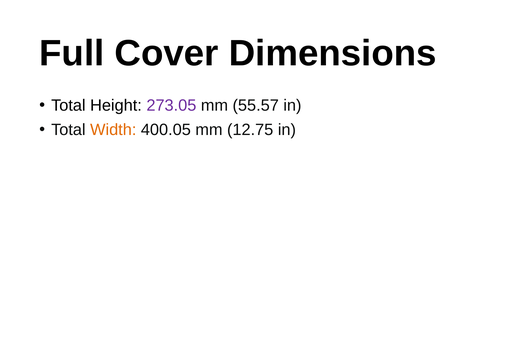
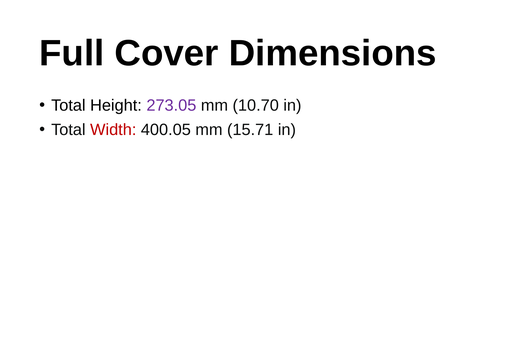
55.57: 55.57 -> 10.70 (256, 105)
Width colour: orange -> red (113, 130)
12.75: 12.75 -> 15.71 (250, 130)
